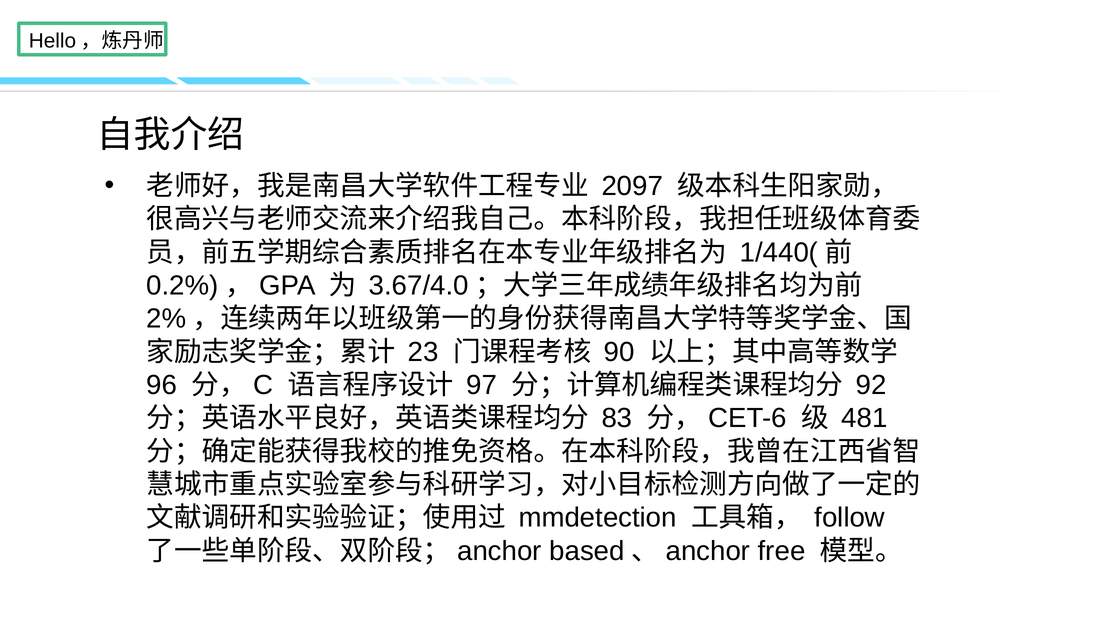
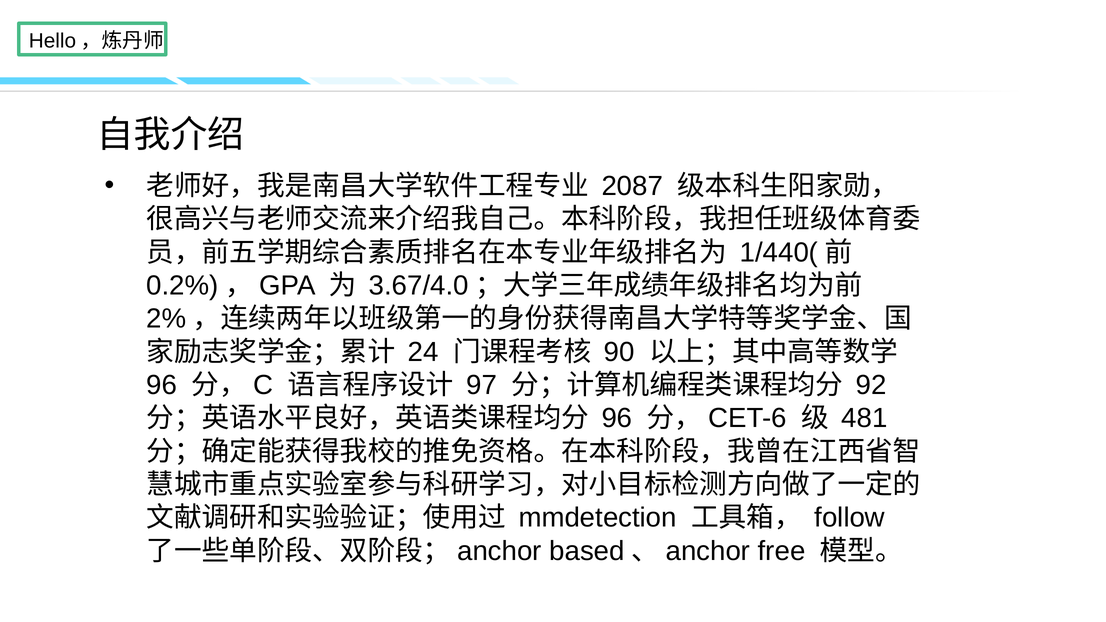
2097: 2097 -> 2087 (632, 186)
23: 23 -> 24 (423, 352)
83: 83 -> 96 (617, 418)
